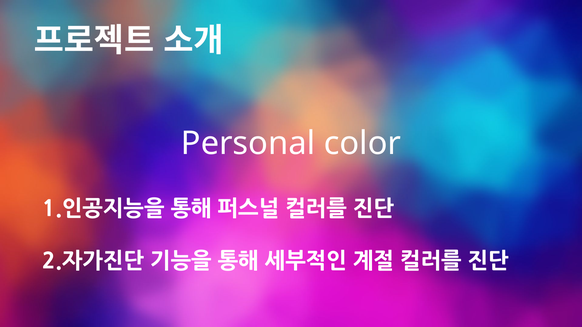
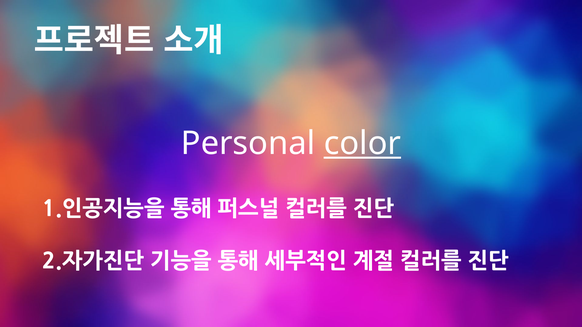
color underline: none -> present (362, 144)
